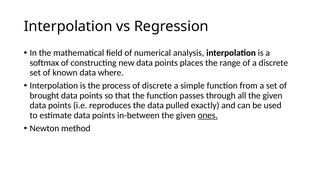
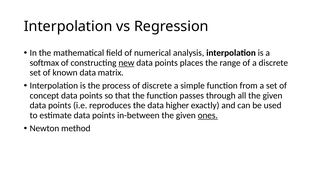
new underline: none -> present (126, 63)
where: where -> matrix (111, 73)
brought: brought -> concept (44, 96)
pulled: pulled -> higher (177, 105)
